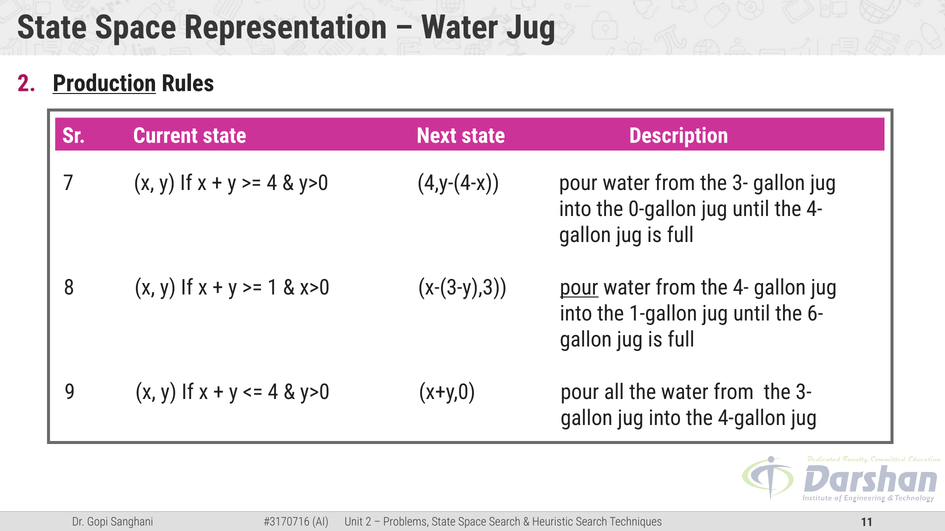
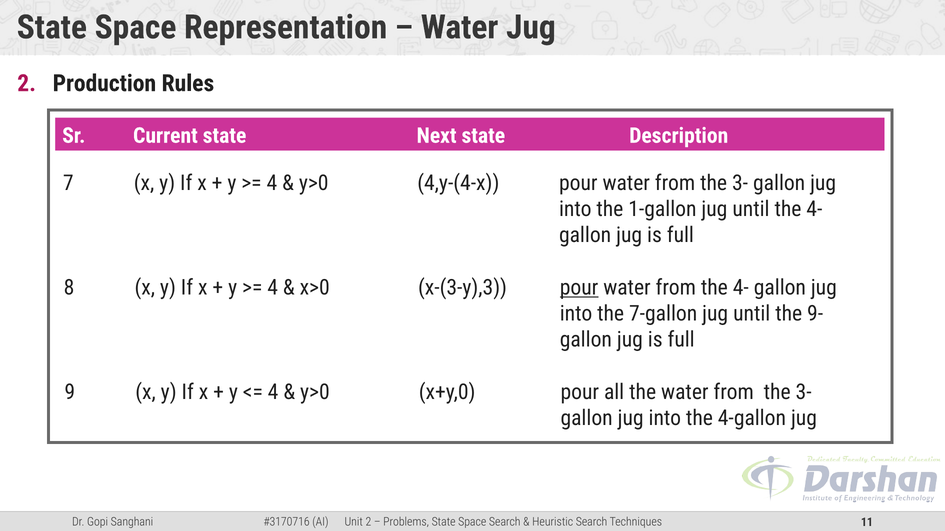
Production underline: present -> none (104, 83)
0-gallon: 0-gallon -> 1-gallon (662, 209)
1: 1 -> 4 (273, 288)
1-gallon: 1-gallon -> 7-gallon (663, 314)
6-: 6- -> 9- (815, 314)
